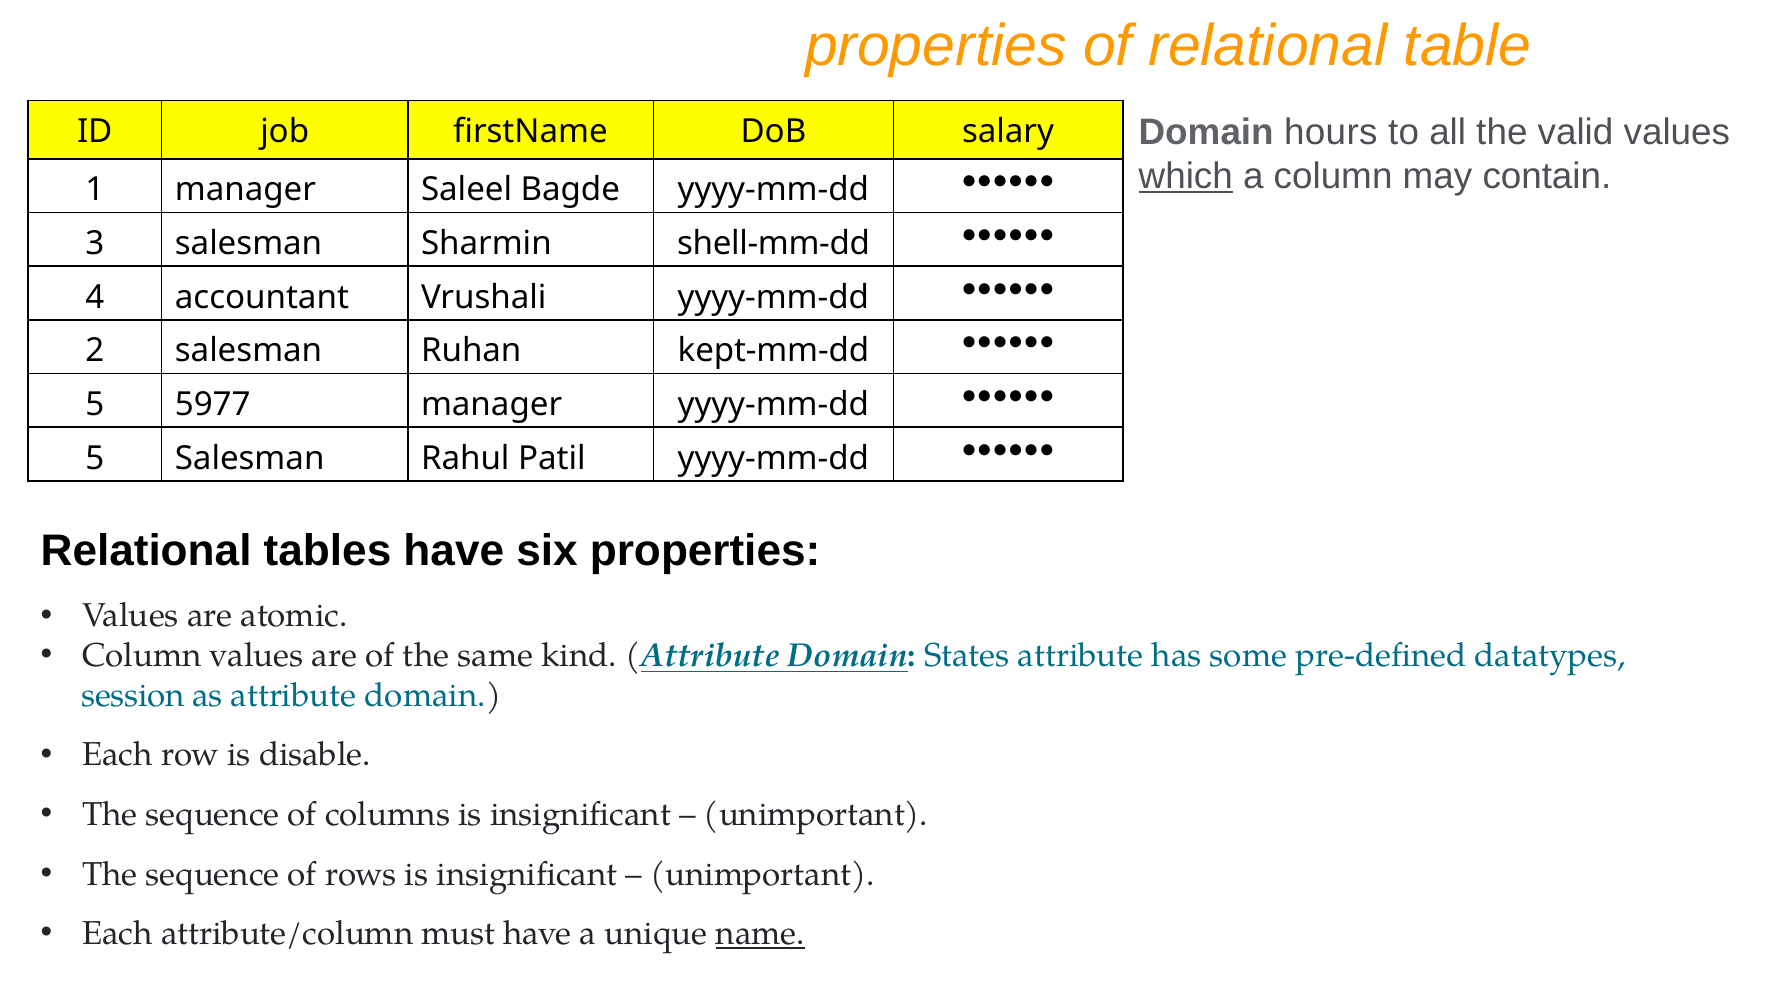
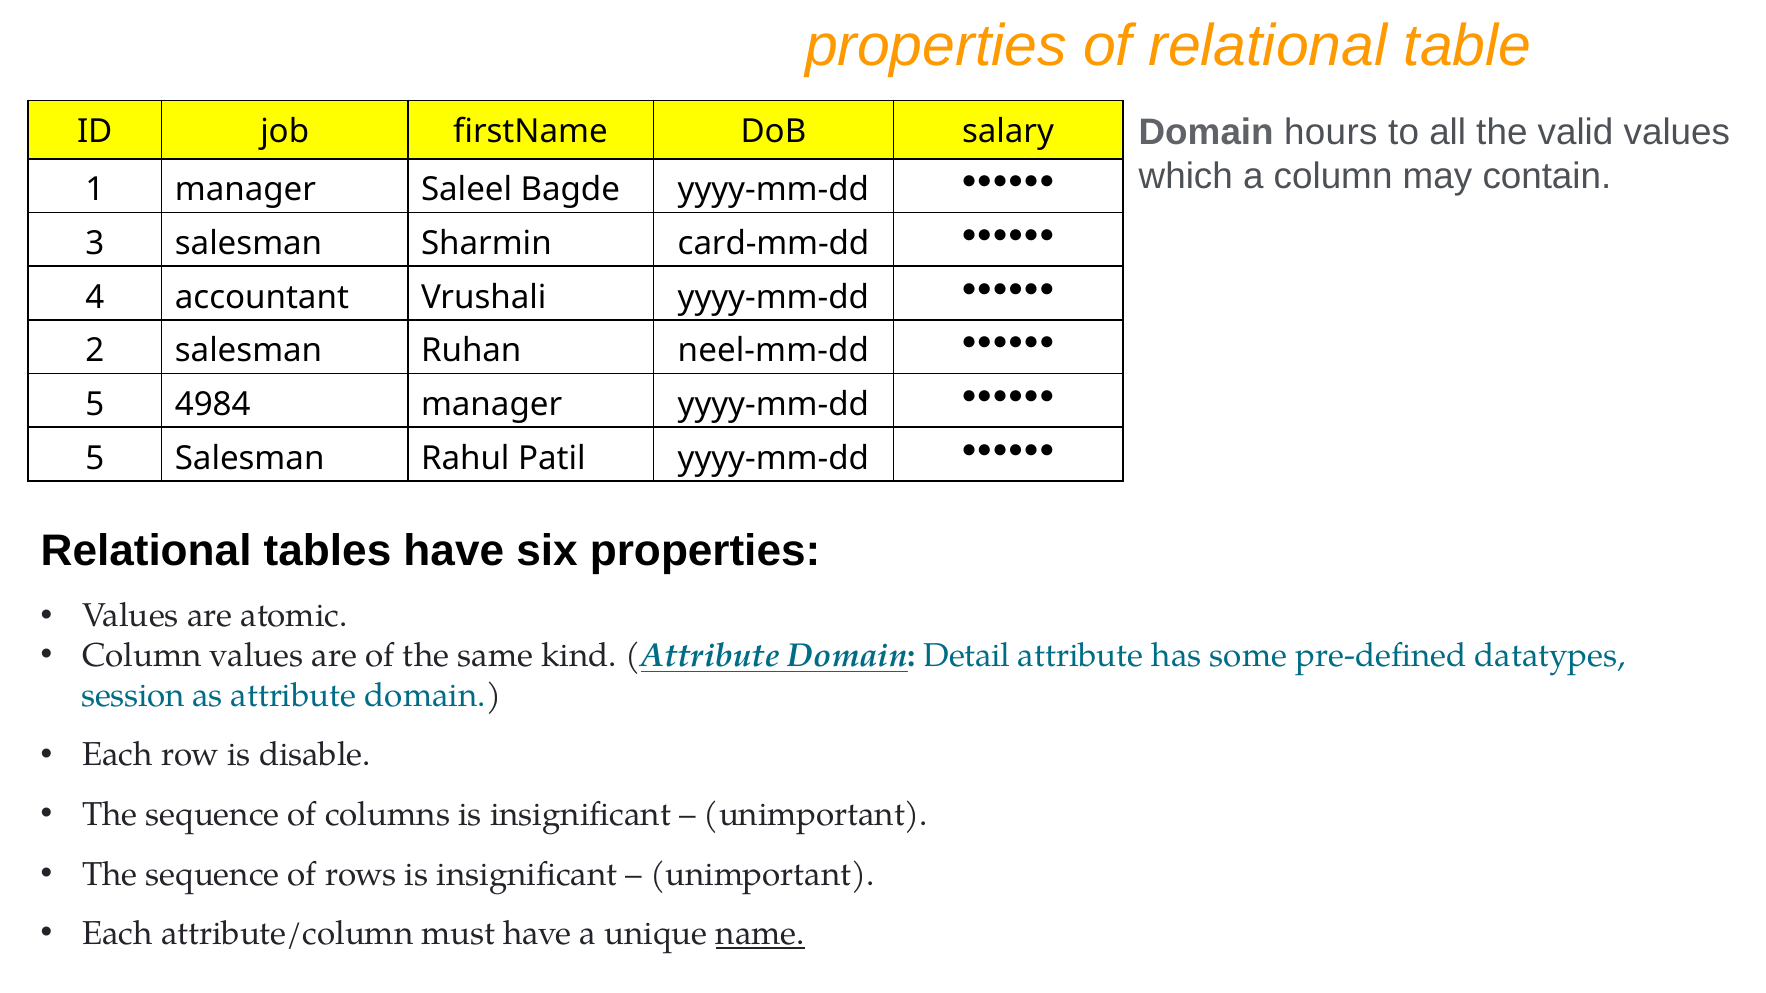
which underline: present -> none (1186, 176)
shell-mm-dd: shell-mm-dd -> card-mm-dd (773, 244)
kept-mm-dd: kept-mm-dd -> neel-mm-dd (773, 351)
5977: 5977 -> 4984 (213, 405)
States: States -> Detail (967, 656)
